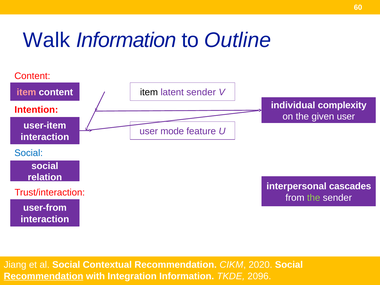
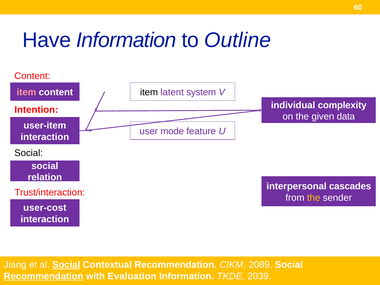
Walk: Walk -> Have (47, 40)
latent sender: sender -> system (201, 92)
given user: user -> data (346, 117)
Social colour: blue -> black (29, 153)
the colour: light green -> yellow (314, 198)
user-from: user-from -> user-cost (45, 208)
Social underline: none -> present (66, 265)
2020: 2020 -> 2089 (260, 265)
Integration: Integration -> Evaluation (132, 276)
2096: 2096 -> 2039 (259, 276)
